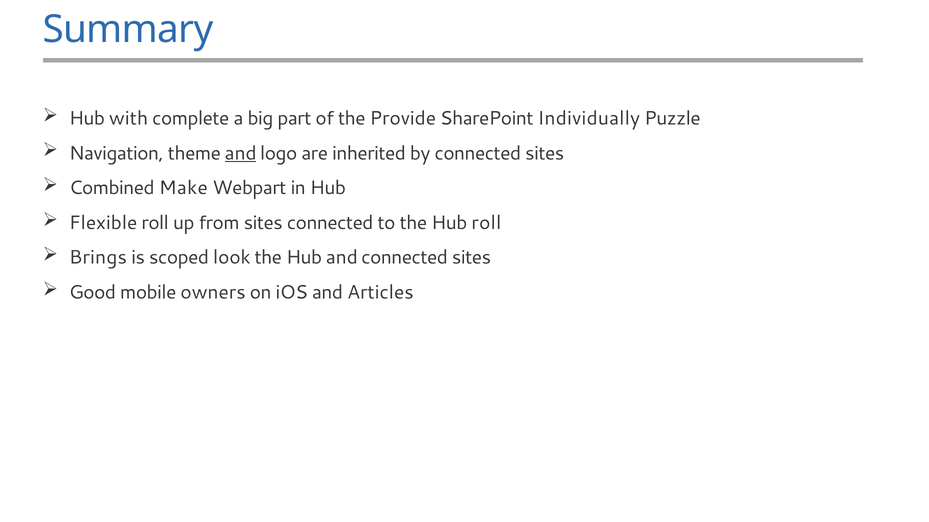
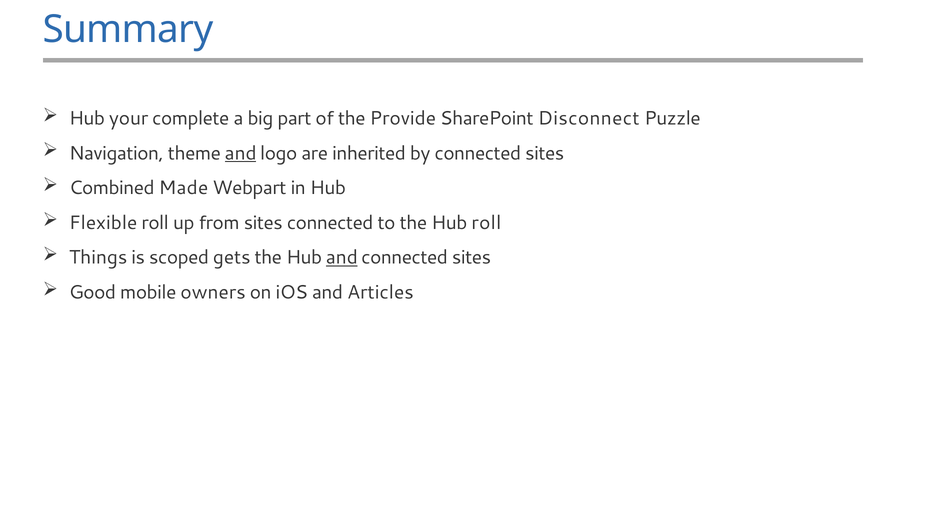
with: with -> your (129, 119)
Individually: Individually -> Disconnect (589, 119)
Make: Make -> Made (183, 188)
Brings: Brings -> Things (98, 258)
look: look -> gets (232, 258)
and underline: none -> present (342, 258)
